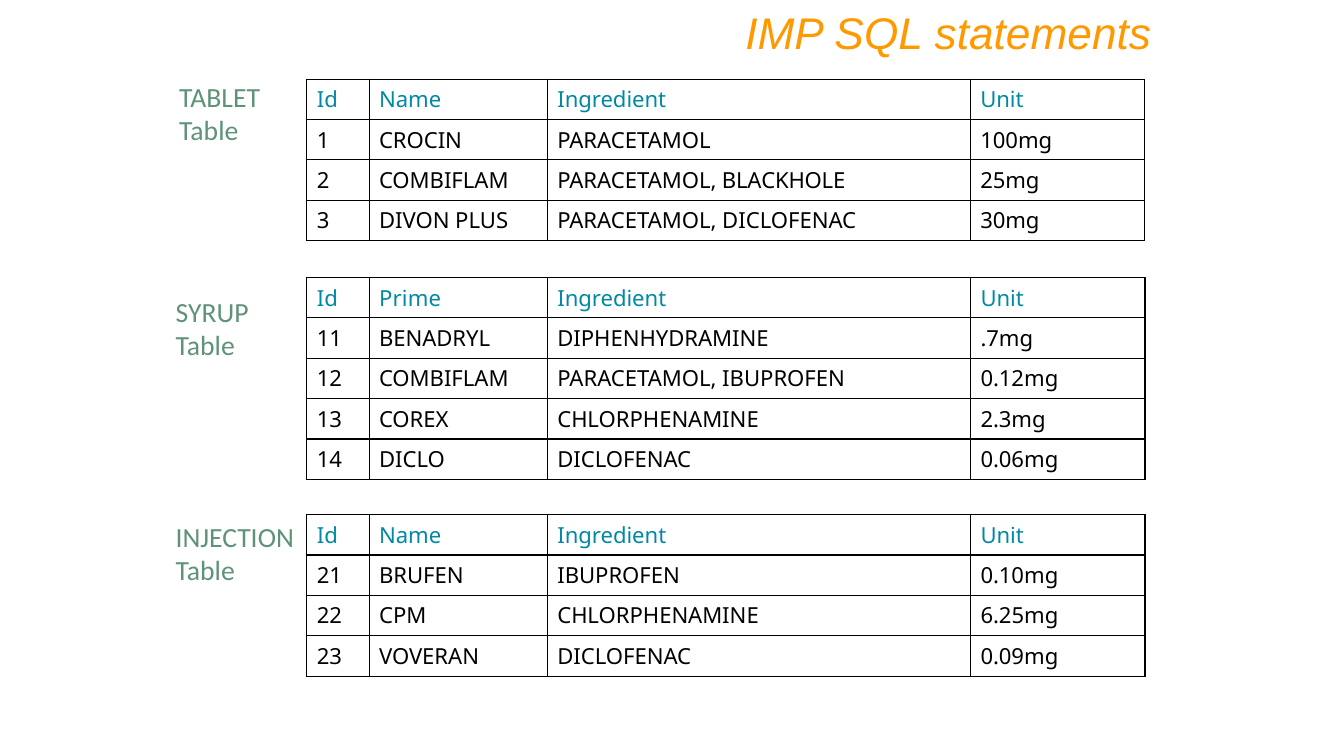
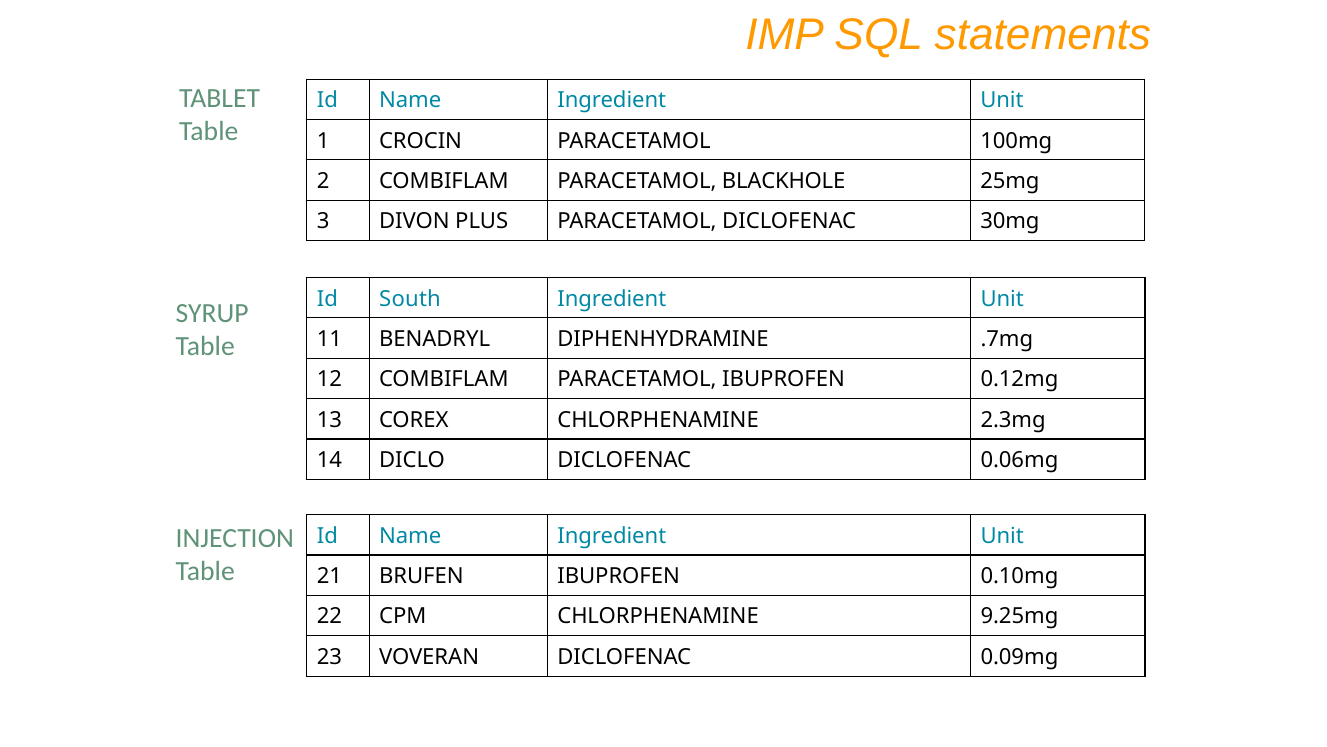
Prime: Prime -> South (410, 298)
6.25mg: 6.25mg -> 9.25mg (1019, 616)
